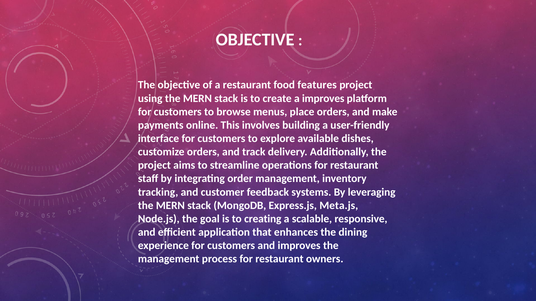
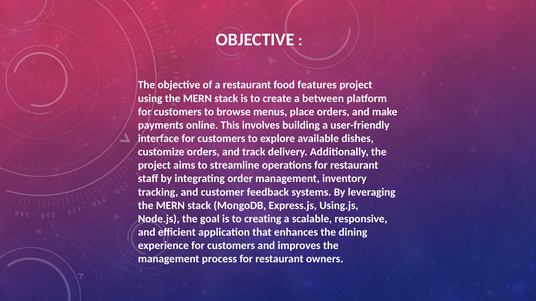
a improves: improves -> between (323, 99)
Meta.js: Meta.js -> Using.js (339, 206)
